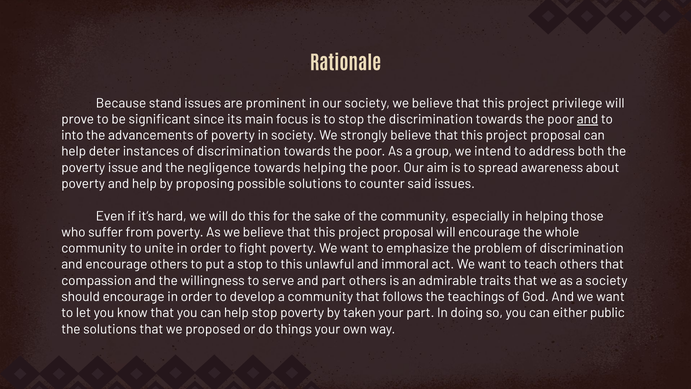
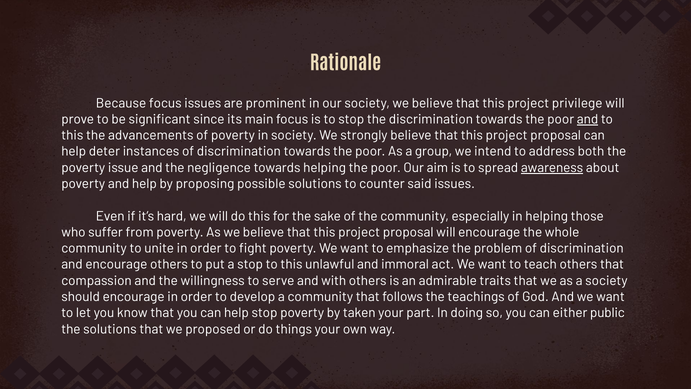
Because stand: stand -> focus (165, 103)
into: into -> this (72, 135)
awareness underline: none -> present (552, 168)
and part: part -> with (334, 280)
